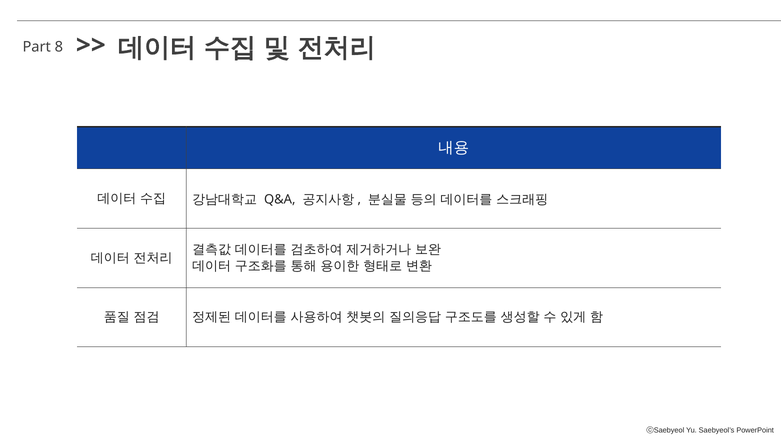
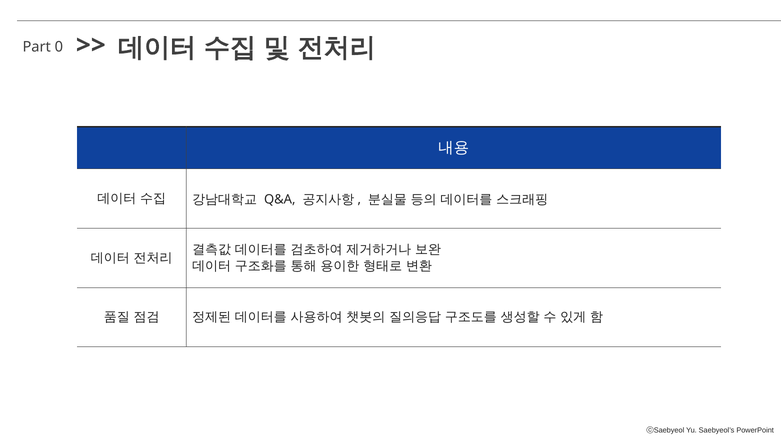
8: 8 -> 0 (59, 47)
